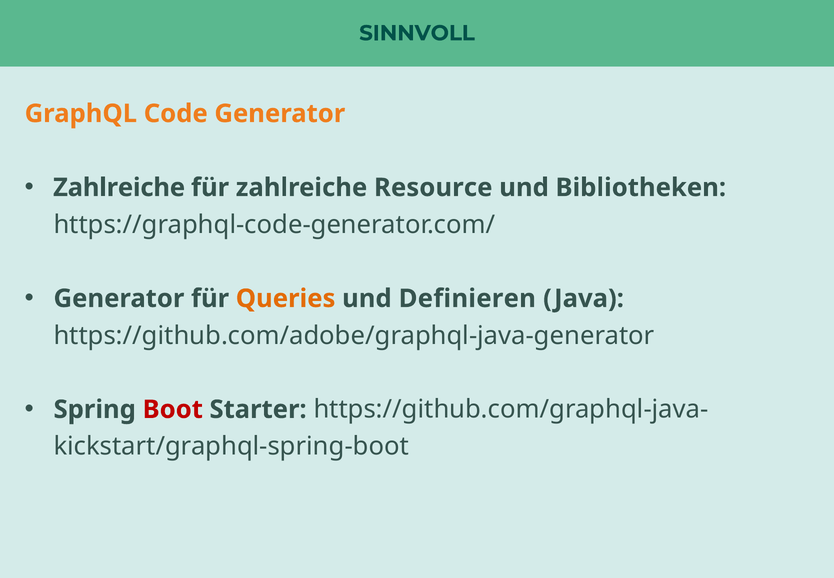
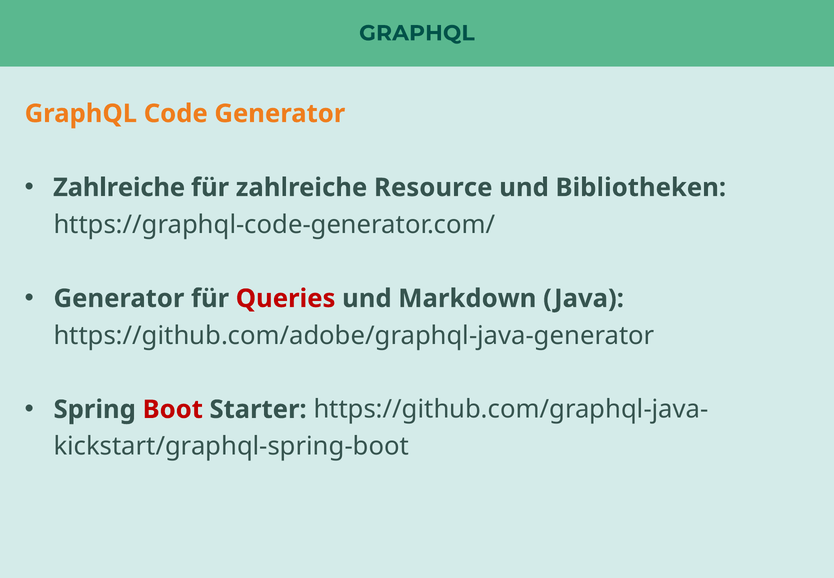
SINNVOLL: SINNVOLL -> GRAPHQL (417, 33)
Queries colour: orange -> red (286, 298)
Definieren: Definieren -> Markdown (467, 298)
